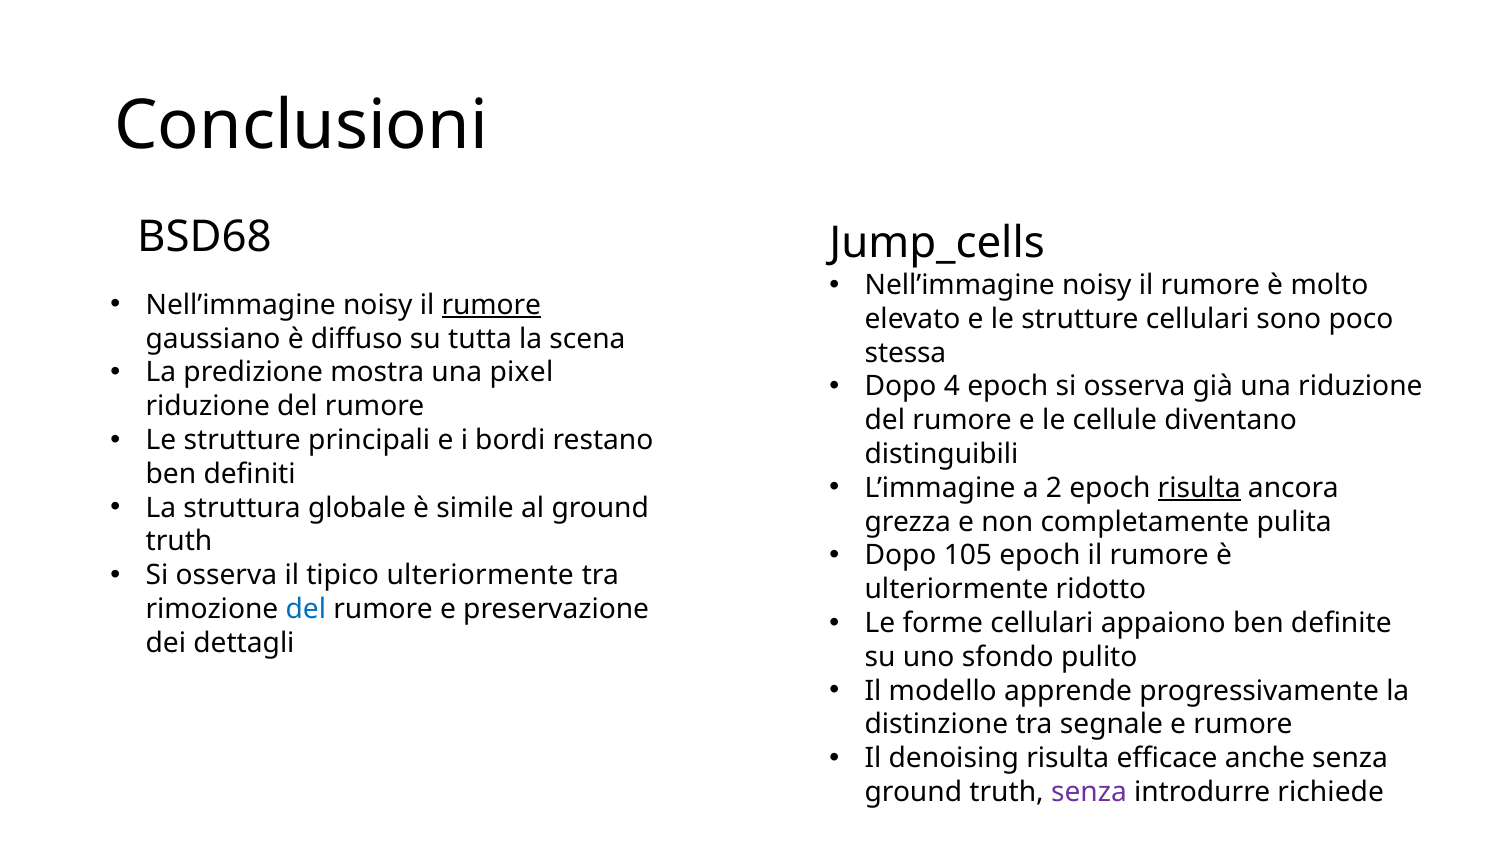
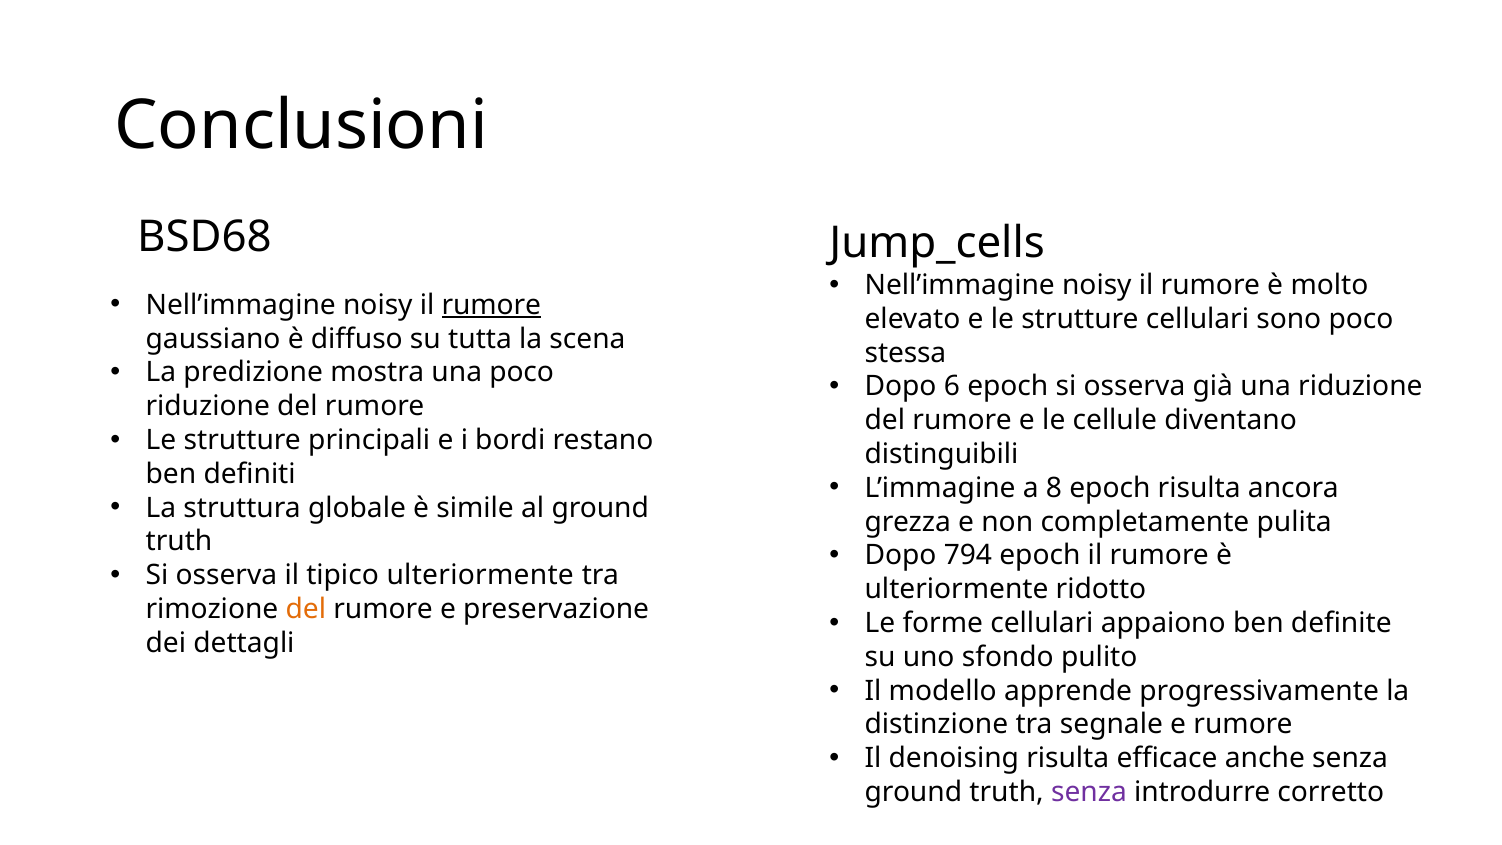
una pixel: pixel -> poco (522, 373)
4: 4 -> 6 (952, 387)
2: 2 -> 8 (1054, 488)
risulta underline: present -> none (1199, 488)
105: 105 -> 794 (968, 556)
del colour: blue -> orange (306, 609)
richiede: richiede -> corretto (1331, 792)
